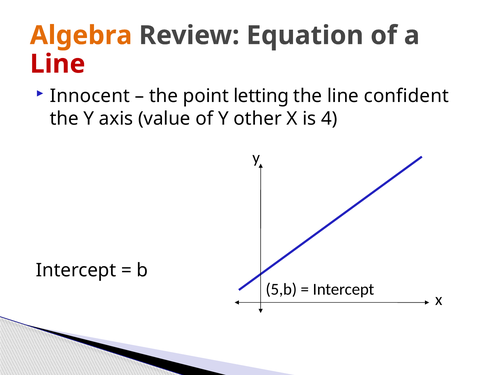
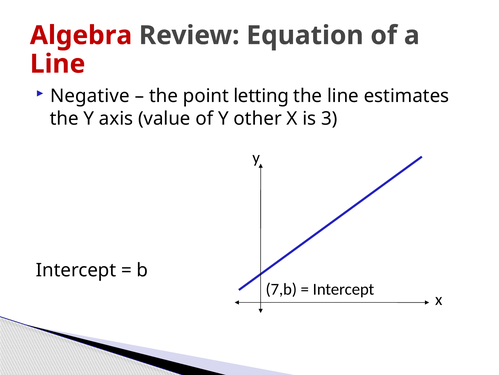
Algebra colour: orange -> red (81, 35)
Innocent: Innocent -> Negative (90, 96)
confident: confident -> estimates (406, 96)
4: 4 -> 3 (329, 118)
5,b: 5,b -> 7,b (281, 289)
